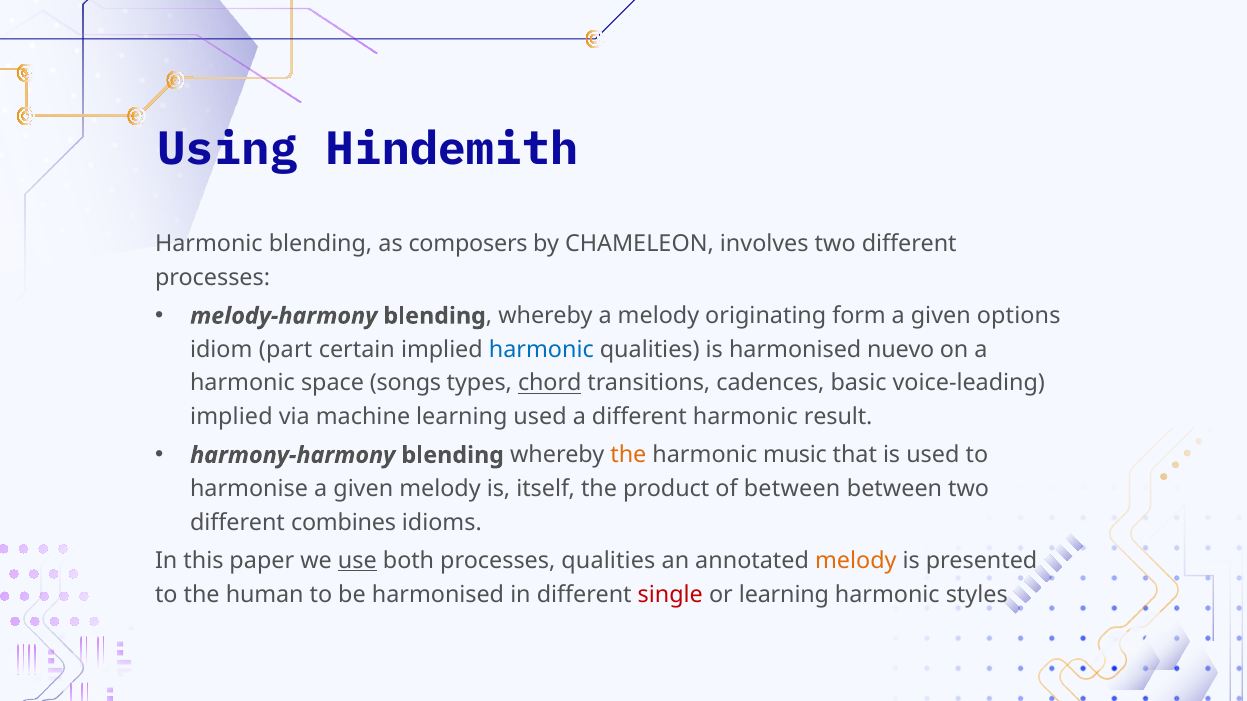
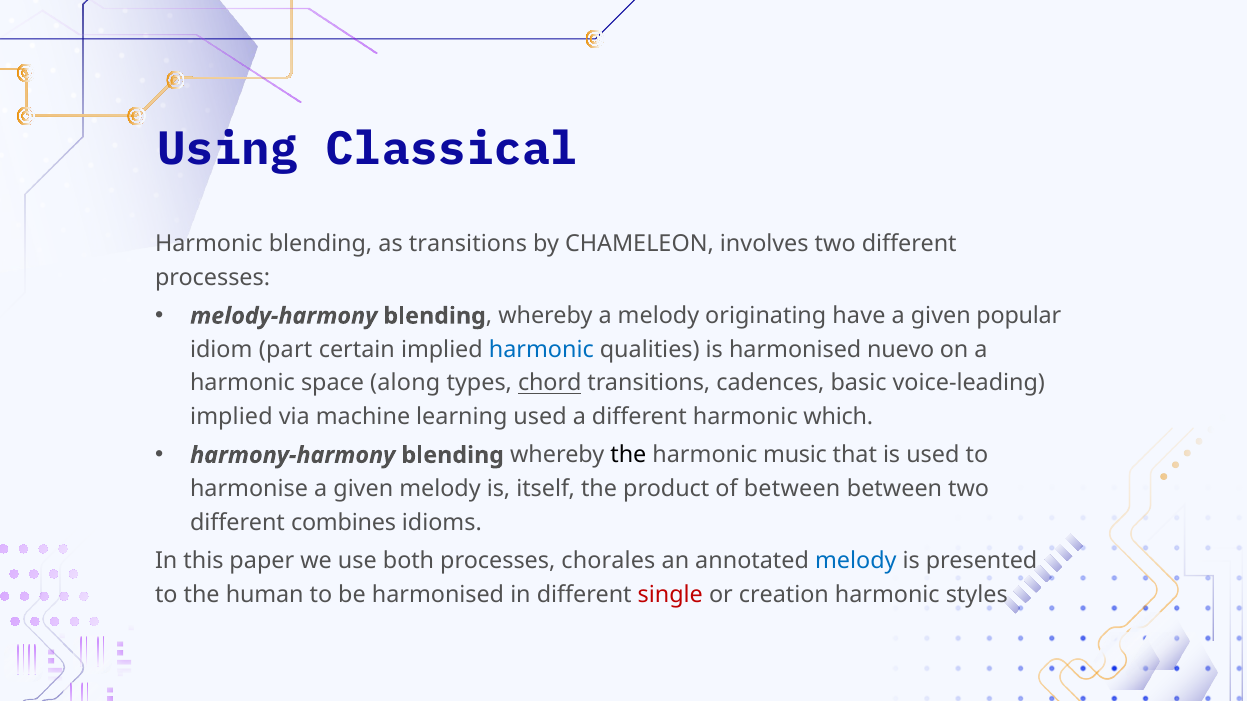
Hindemith: Hindemith -> Classical (452, 149)
as composers: composers -> transitions (468, 244)
form: form -> have (859, 316)
options: options -> popular (1019, 316)
songs: songs -> along (405, 383)
result: result -> which (838, 417)
the colour: orange -> black (628, 455)
use underline: present -> none (357, 561)
processes qualities: qualities -> chorales (608, 561)
melody colour: orange -> blue (856, 561)
or learning: learning -> creation (784, 595)
